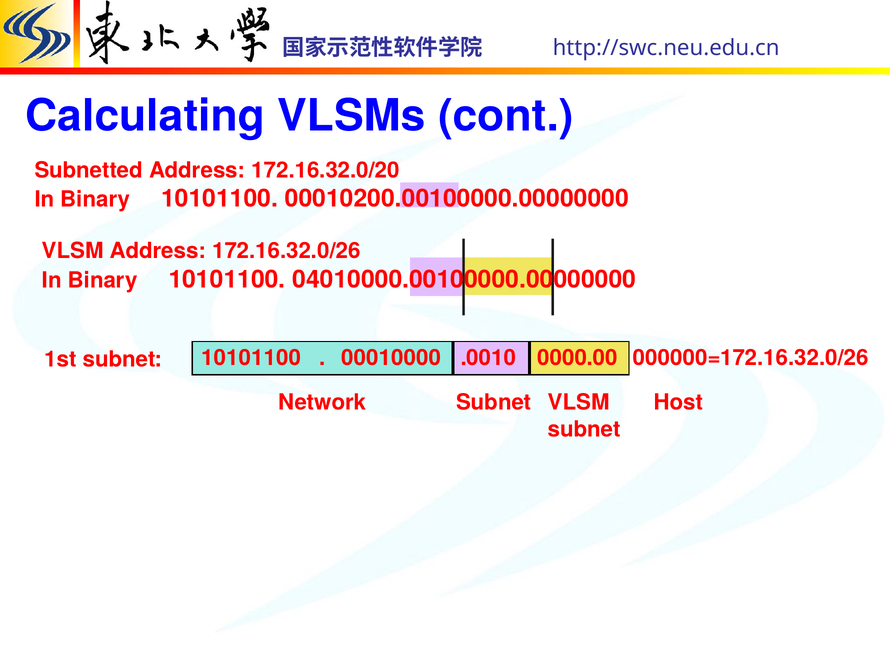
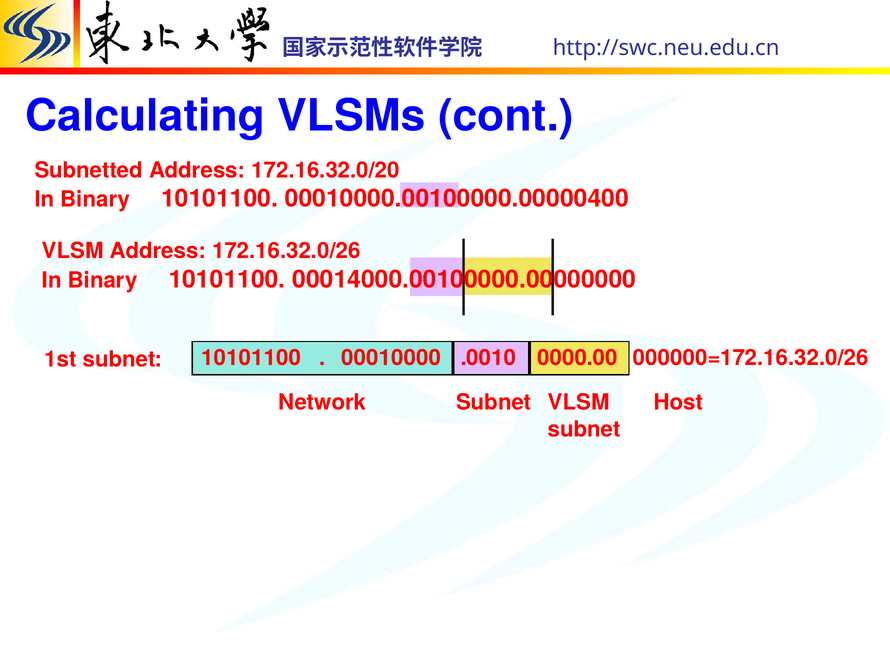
00010200.00100000.00000000: 00010200.00100000.00000000 -> 00010000.00100000.00000400 (457, 199)
04010000.00100000.00000000: 04010000.00100000.00000000 -> 00014000.00100000.00000000 (464, 279)
